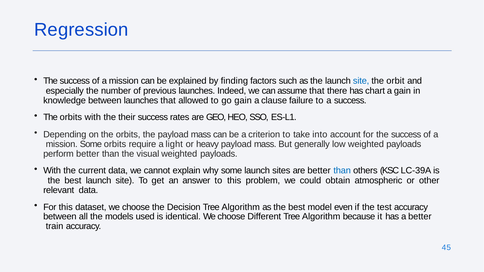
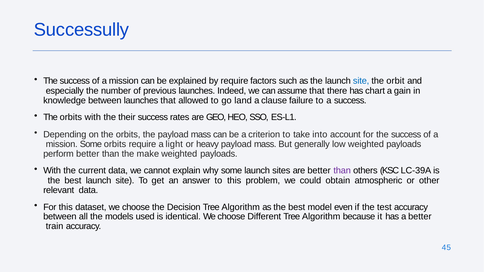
Regression: Regression -> Successully (82, 30)
by finding: finding -> require (234, 81)
go gain: gain -> land (243, 101)
visual: visual -> make (148, 154)
than colour: blue -> purple (342, 171)
